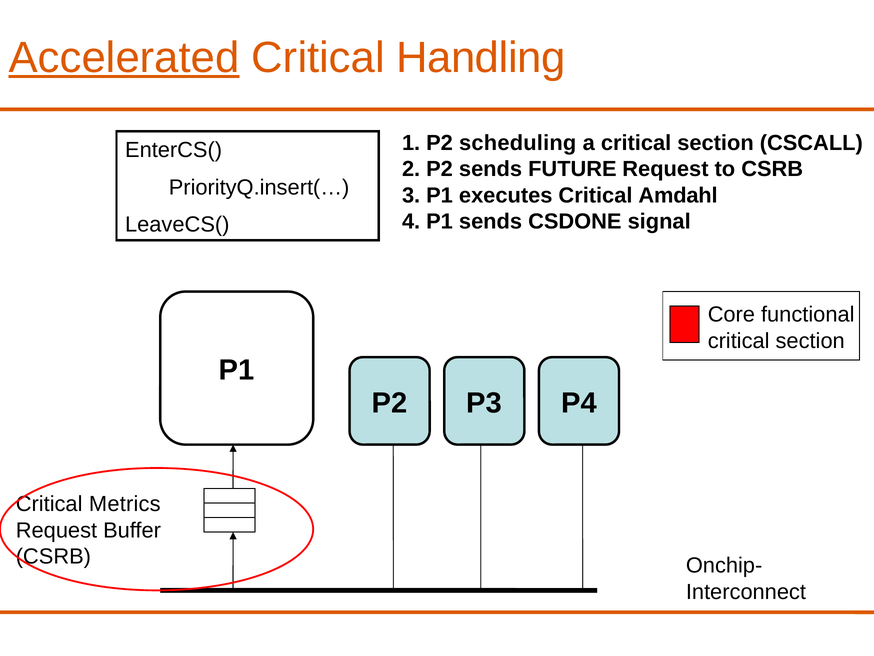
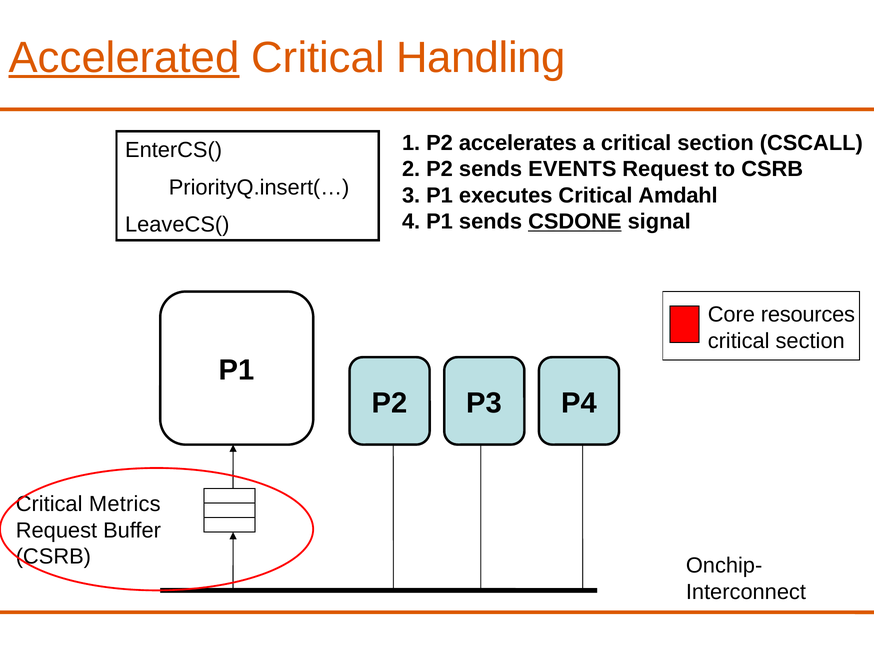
scheduling: scheduling -> accelerates (518, 143)
FUTURE: FUTURE -> EVENTS (572, 169)
CSDONE underline: none -> present (575, 221)
functional: functional -> resources (808, 314)
